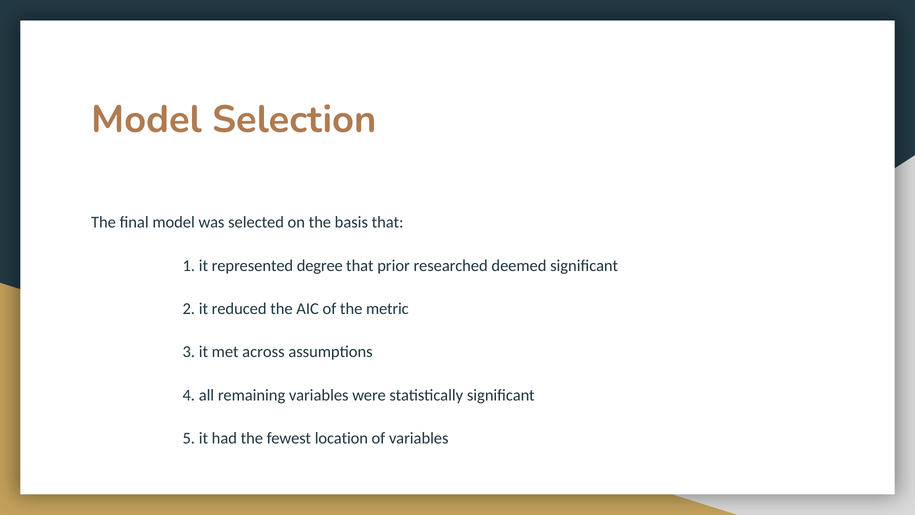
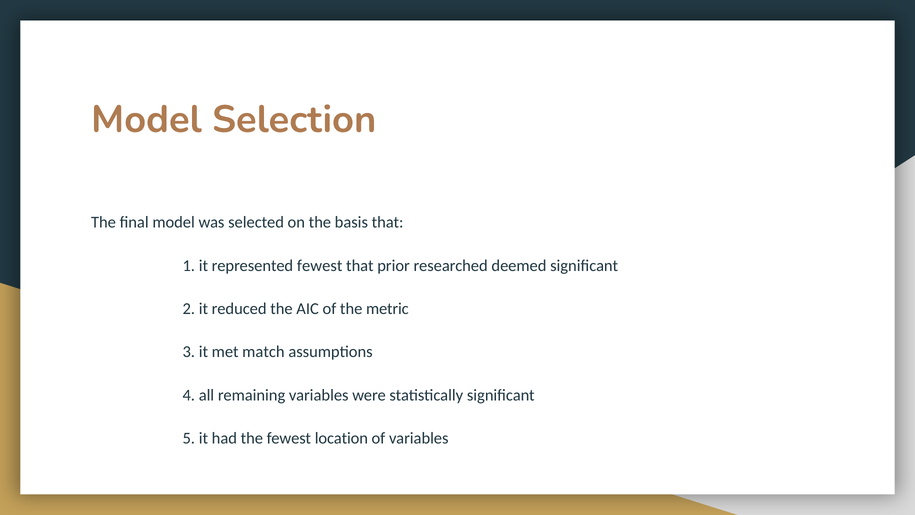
represented degree: degree -> fewest (320, 266)
across: across -> match (263, 352)
